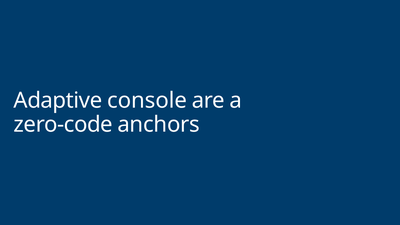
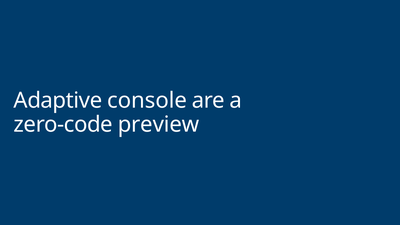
anchors: anchors -> preview (159, 124)
